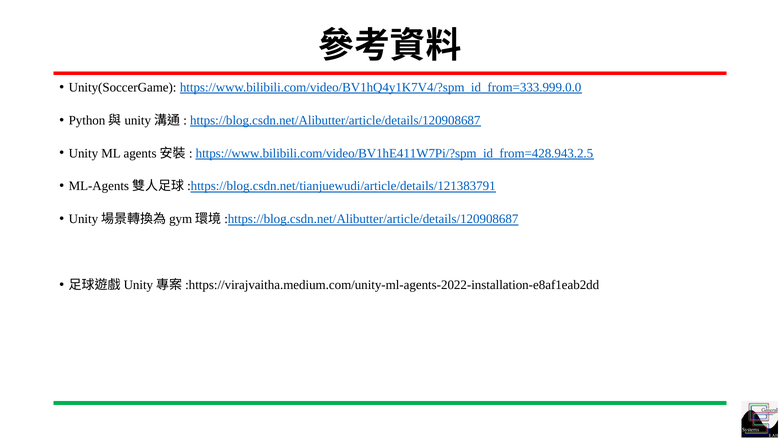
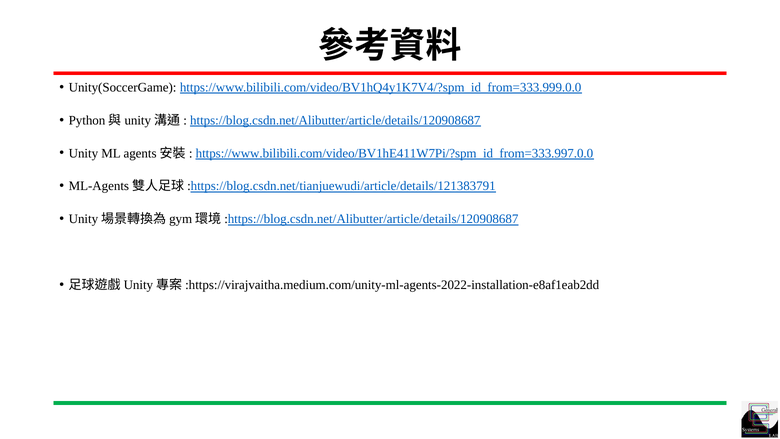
https://www.bilibili.com/video/BV1hE411W7Pi/?spm_id_from=428.943.2.5: https://www.bilibili.com/video/BV1hE411W7Pi/?spm_id_from=428.943.2.5 -> https://www.bilibili.com/video/BV1hE411W7Pi/?spm_id_from=333.997.0.0 (394, 153)
